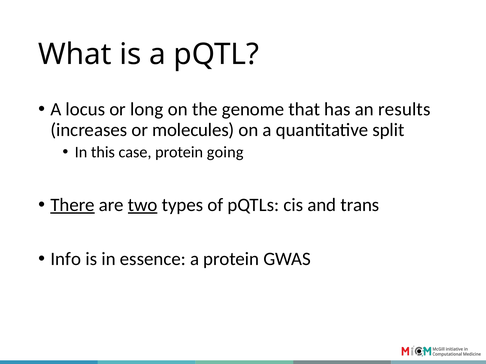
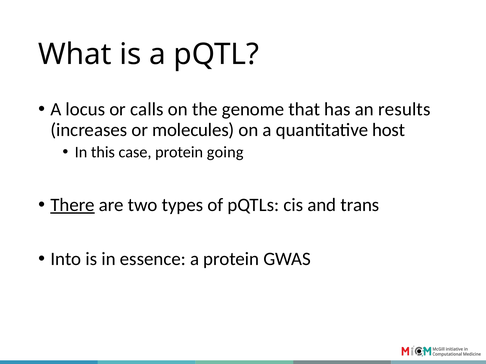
long: long -> calls (147, 110)
split: split -> host (389, 130)
two underline: present -> none (143, 205)
Info: Info -> Into (66, 259)
